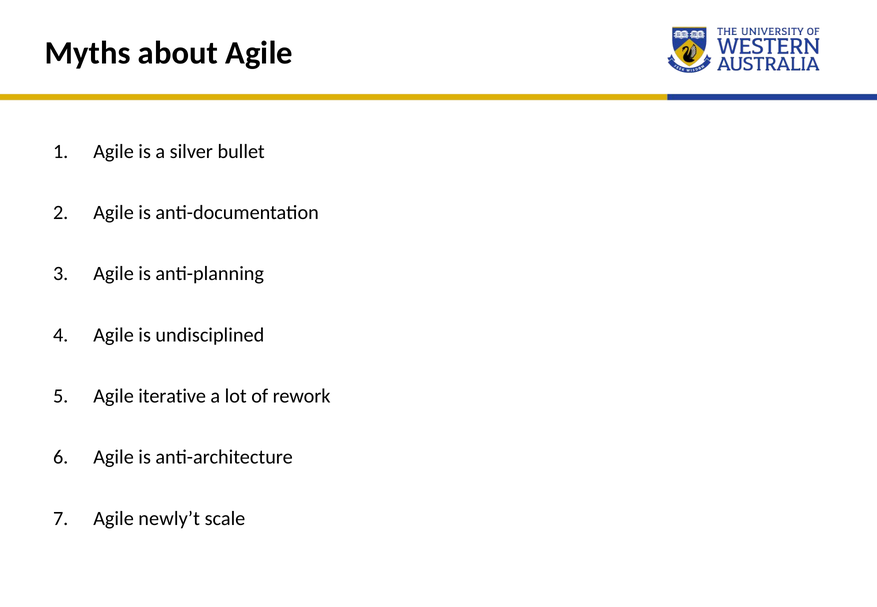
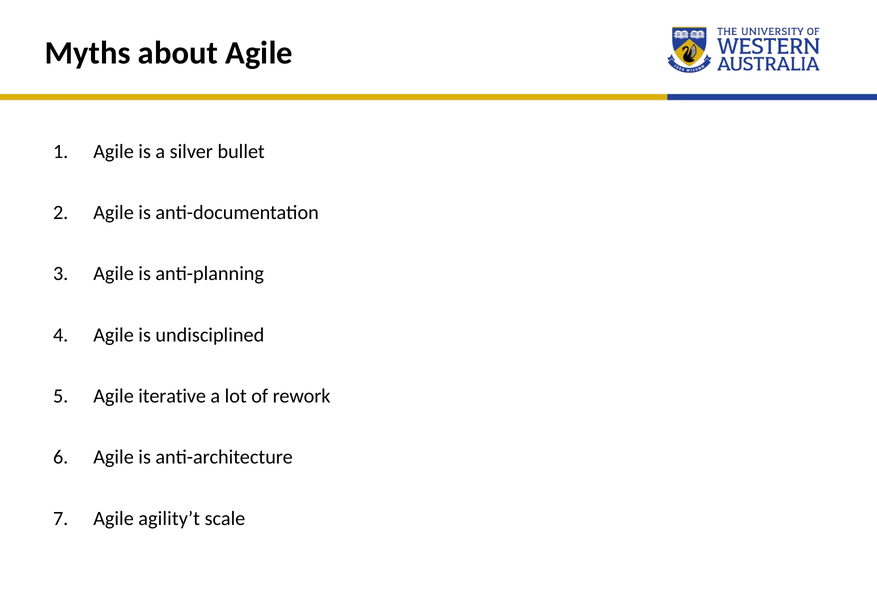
newly’t: newly’t -> agility’t (169, 519)
